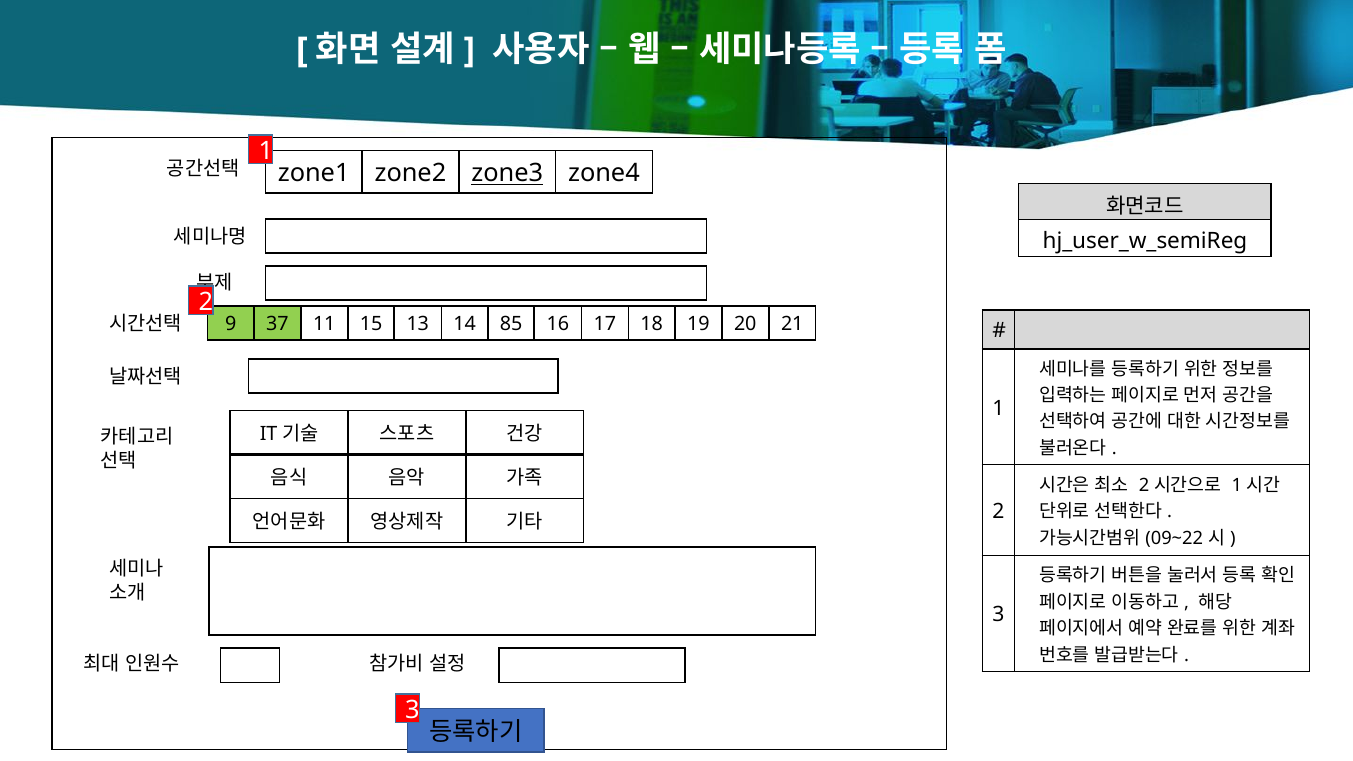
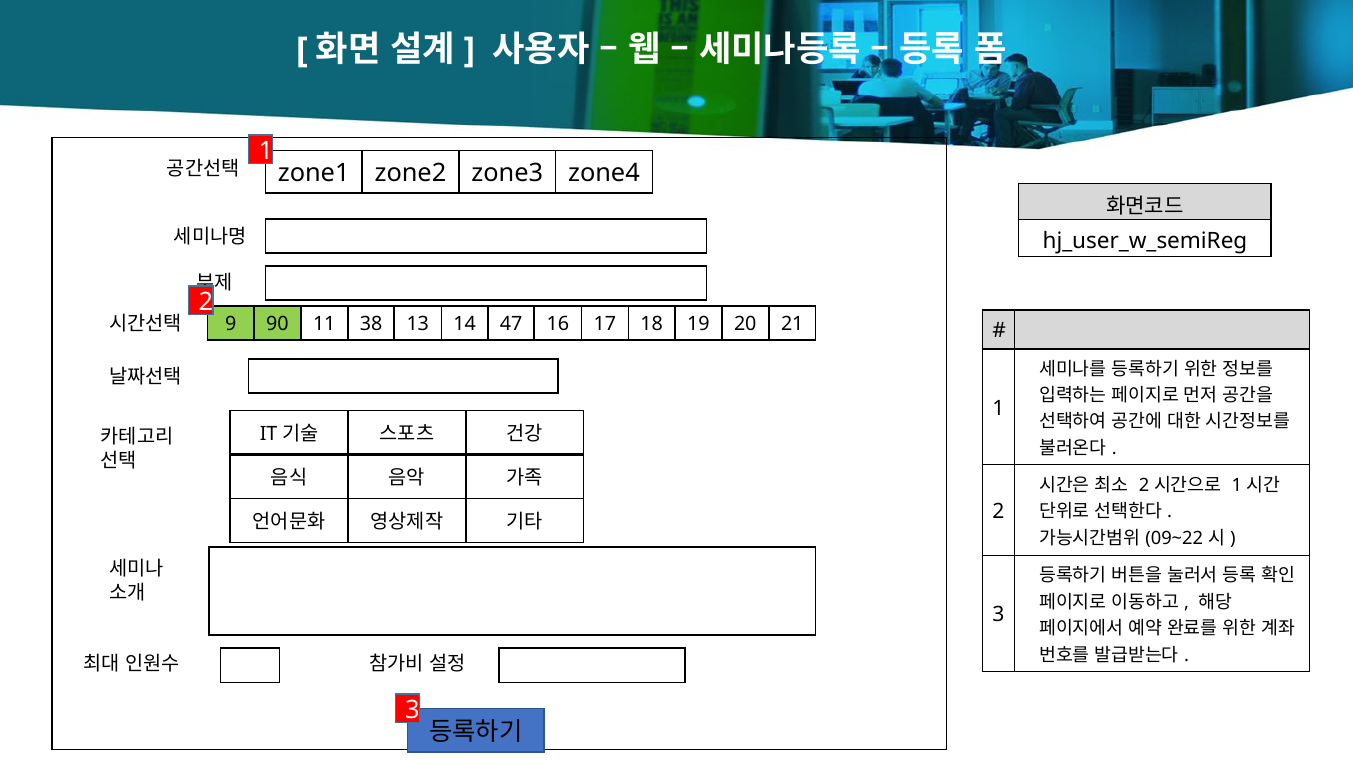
zone3 underline: present -> none (507, 173)
37: 37 -> 90 (277, 324)
15: 15 -> 38 (371, 324)
85: 85 -> 47 (511, 324)
